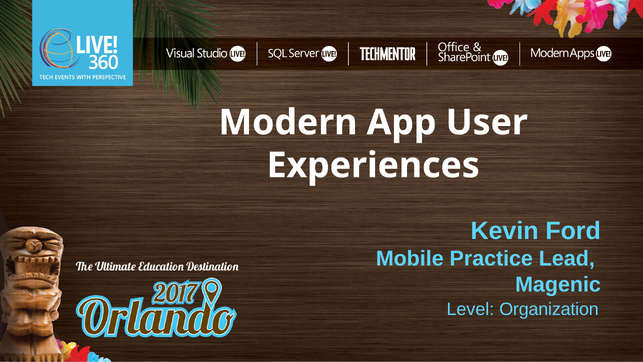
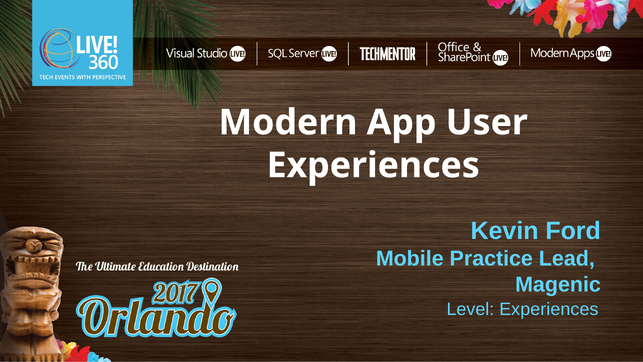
Level Organization: Organization -> Experiences (549, 309)
